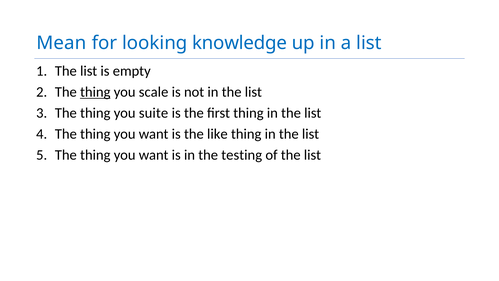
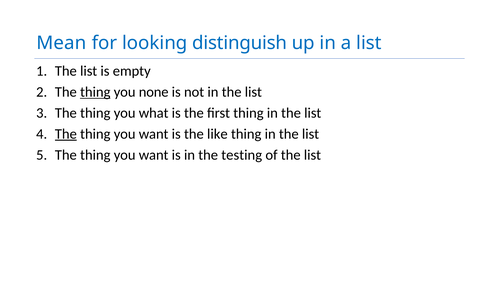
knowledge: knowledge -> distinguish (240, 43)
scale: scale -> none (154, 92)
suite: suite -> what (154, 113)
The underline: none -> present (66, 134)
